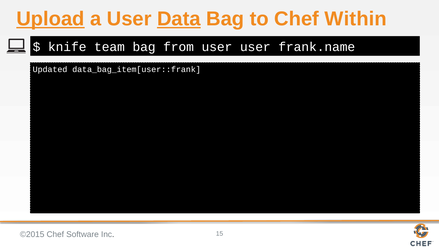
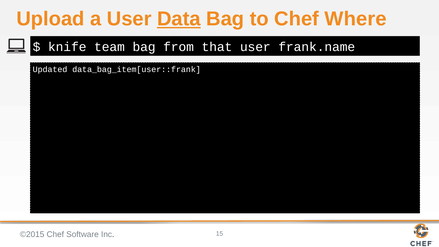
Upload underline: present -> none (50, 19)
Within: Within -> Where (356, 19)
from user: user -> that (217, 47)
